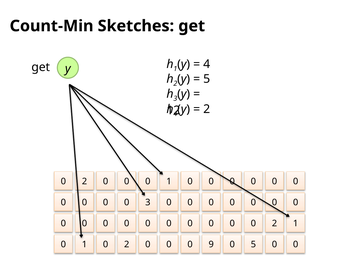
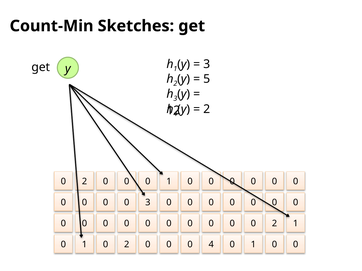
4: 4 -> 3 (207, 64)
0 9: 9 -> 4 (211, 245)
5: 5 -> 1 (253, 245)
